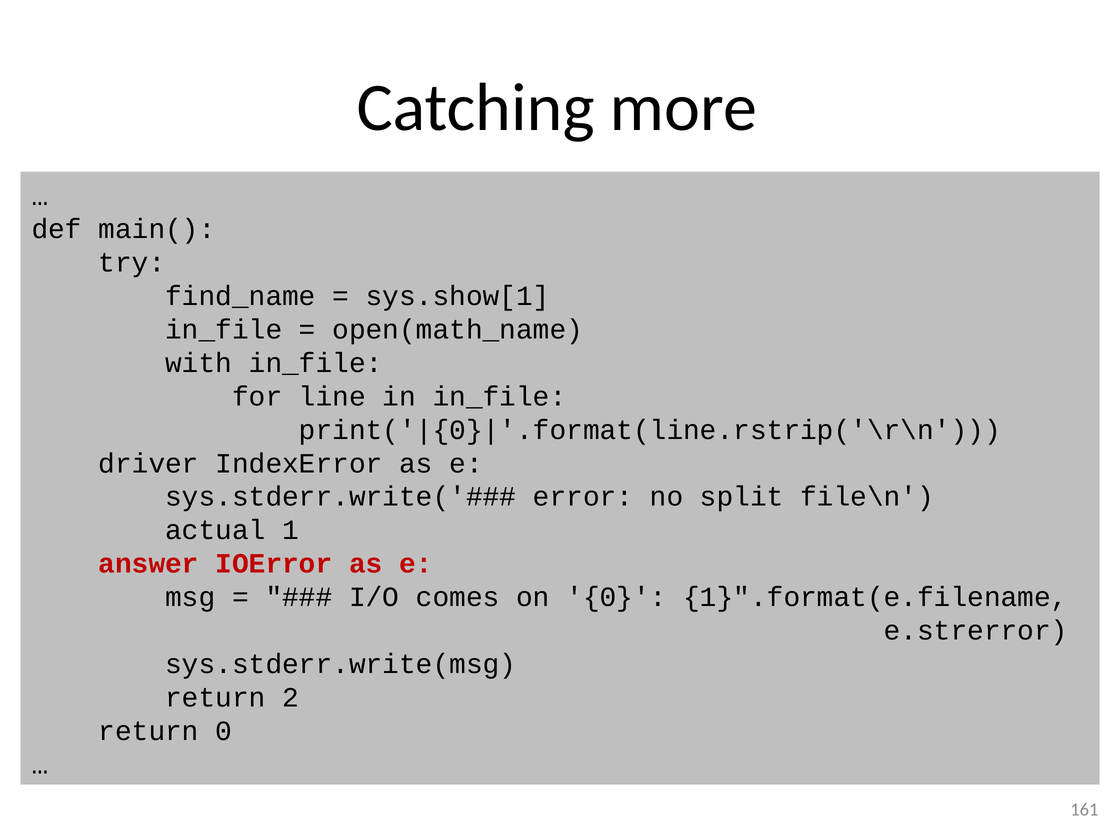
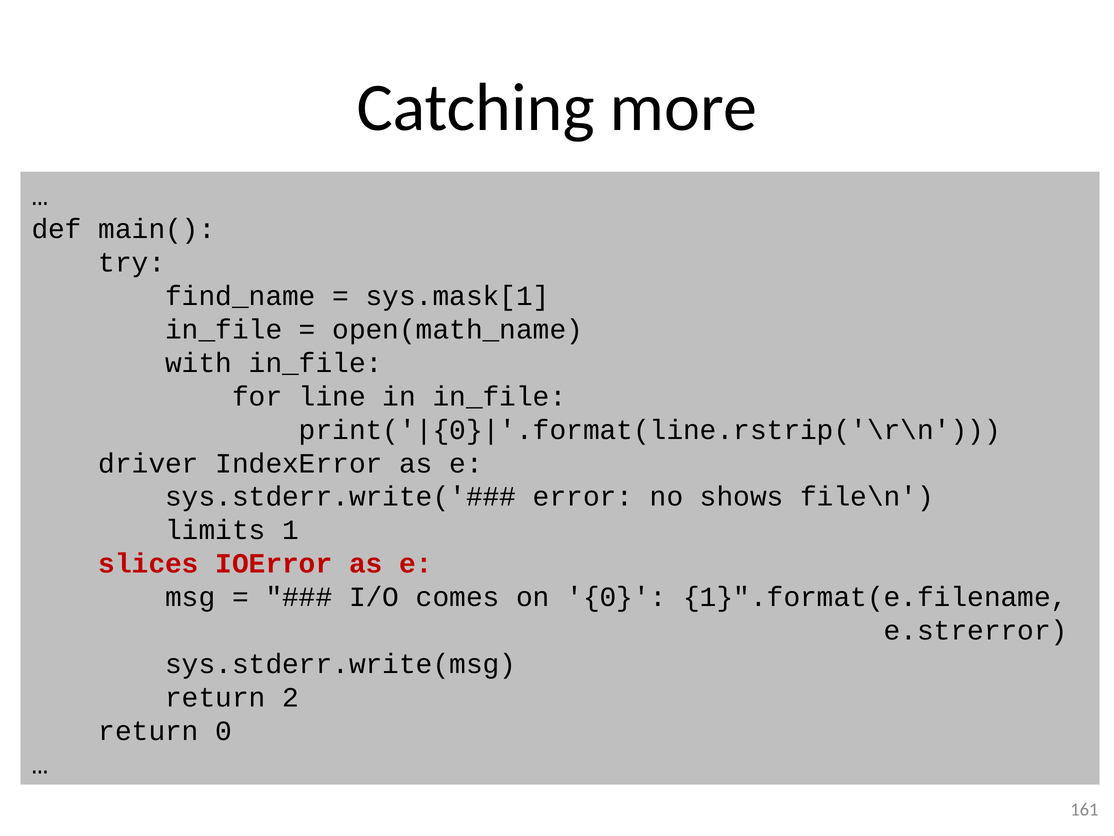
sys.show[1: sys.show[1 -> sys.mask[1 (458, 296)
split: split -> shows (742, 496)
actual: actual -> limits (215, 530)
answer: answer -> slices (149, 563)
